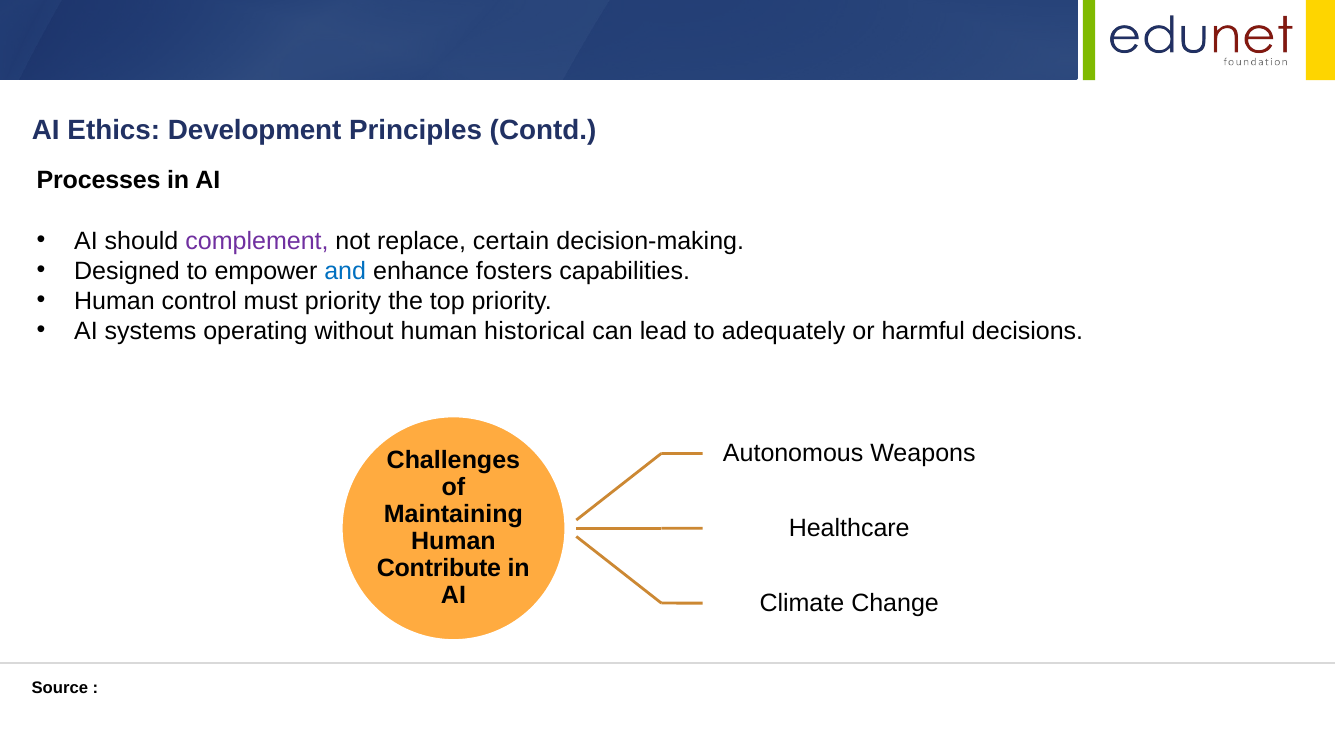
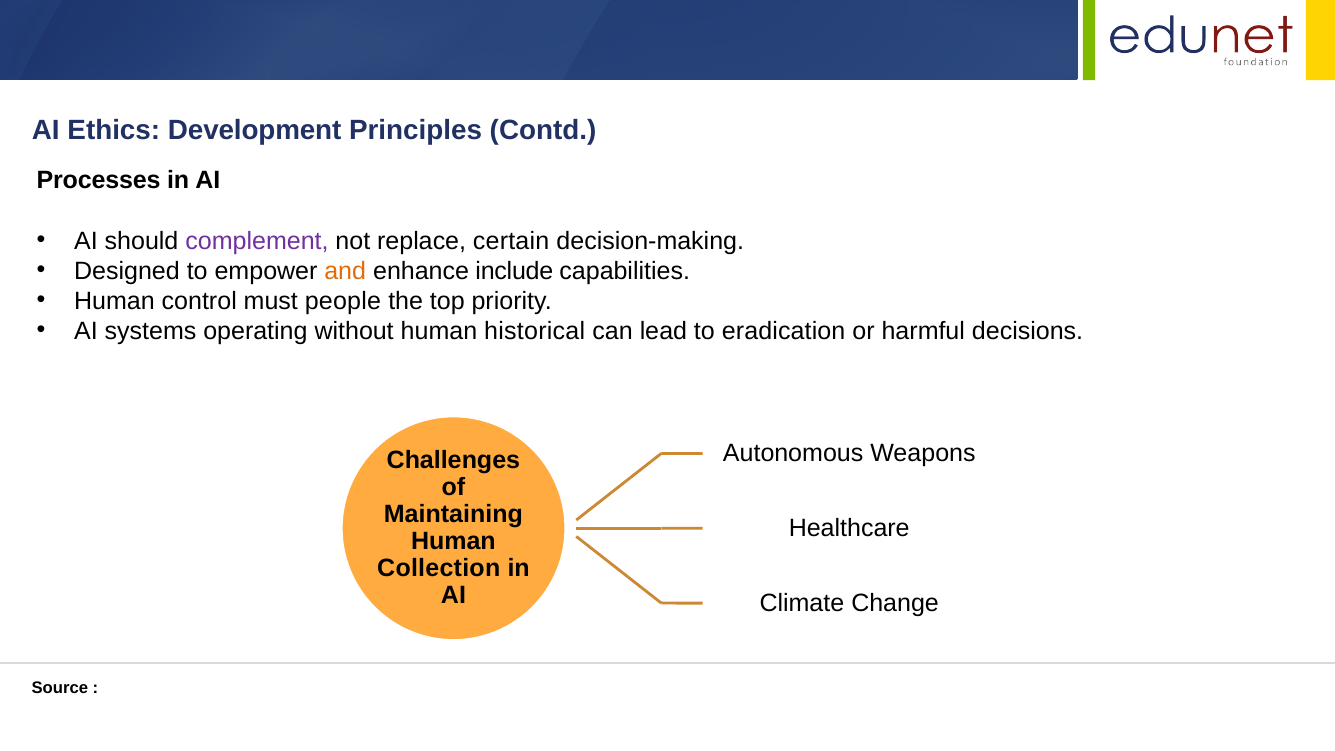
and colour: blue -> orange (345, 271)
fosters: fosters -> include (514, 271)
must priority: priority -> people (343, 301)
adequately: adequately -> eradication (784, 331)
Contribute: Contribute -> Collection (439, 569)
